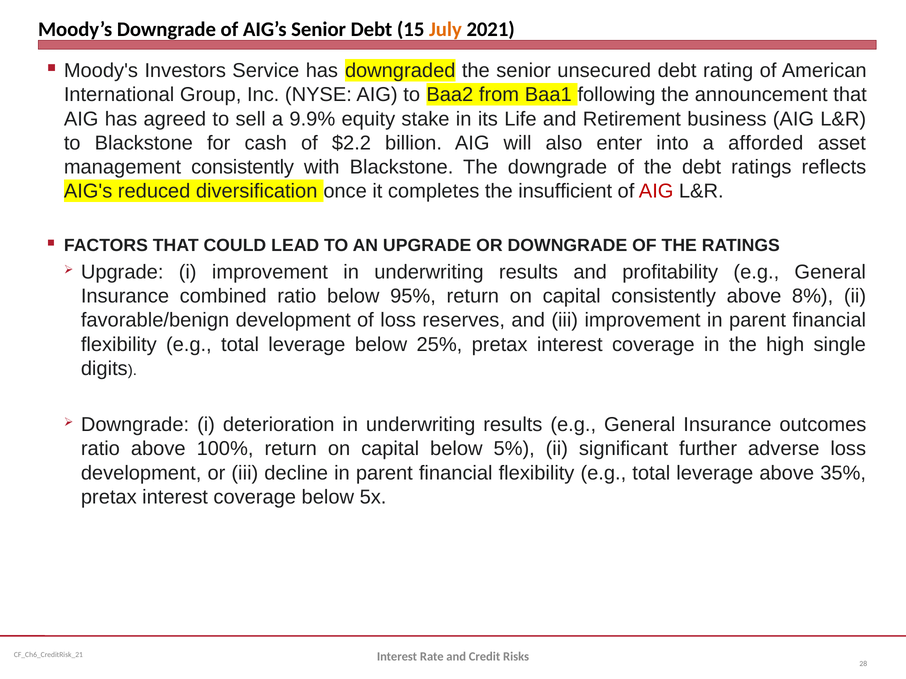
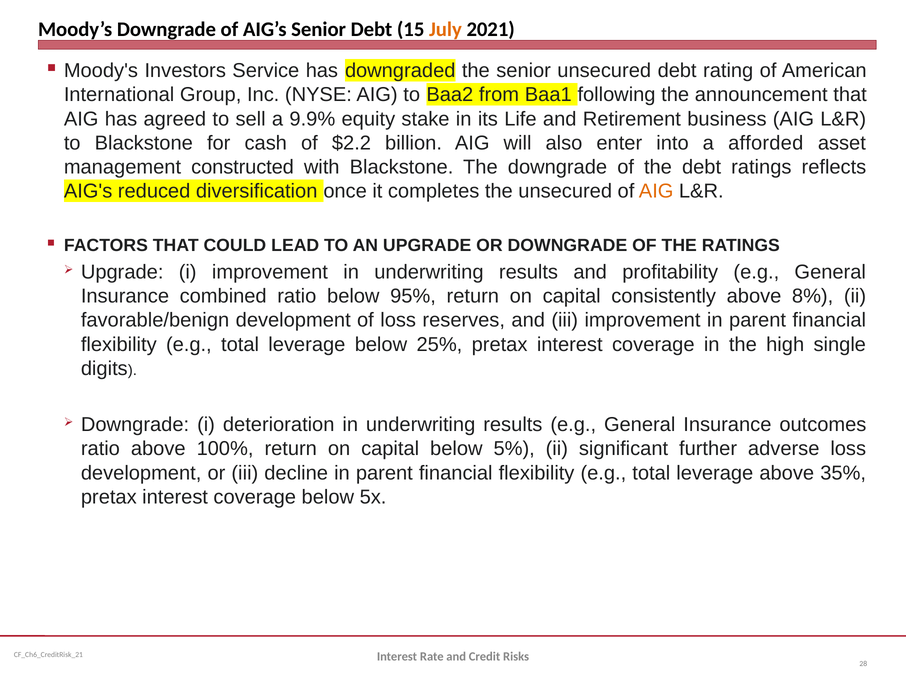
management consistently: consistently -> constructed (243, 167)
the insufficient: insufficient -> unsecured (565, 191)
AIG colour: red -> orange (656, 191)
